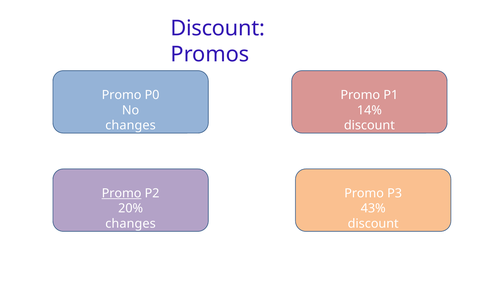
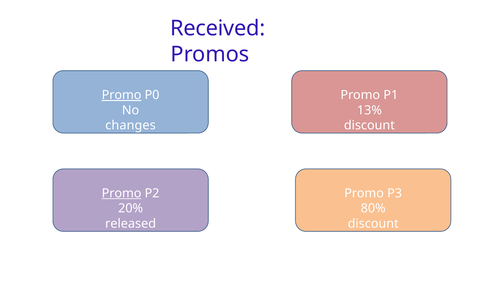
Discount: Discount -> Received (218, 28)
Promo underline: none -> present (122, 95)
14%: 14% -> 13% (369, 110)
43%: 43% -> 80% (373, 209)
changes: changes -> released (131, 224)
